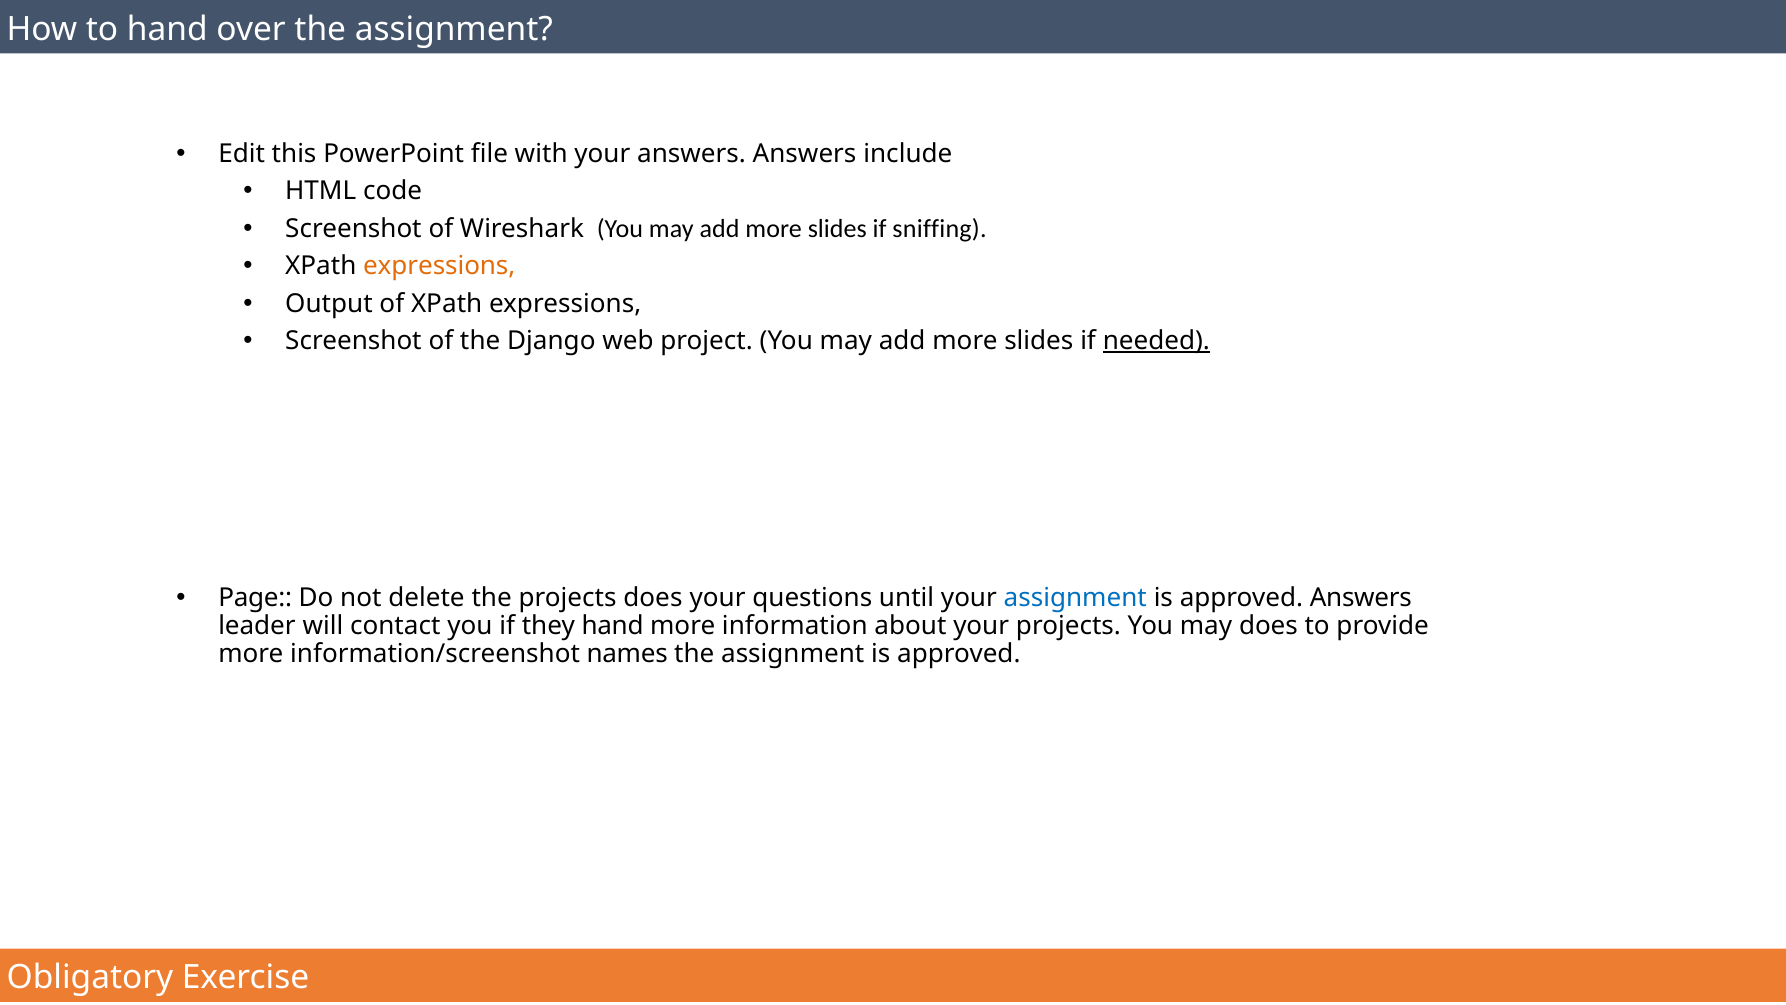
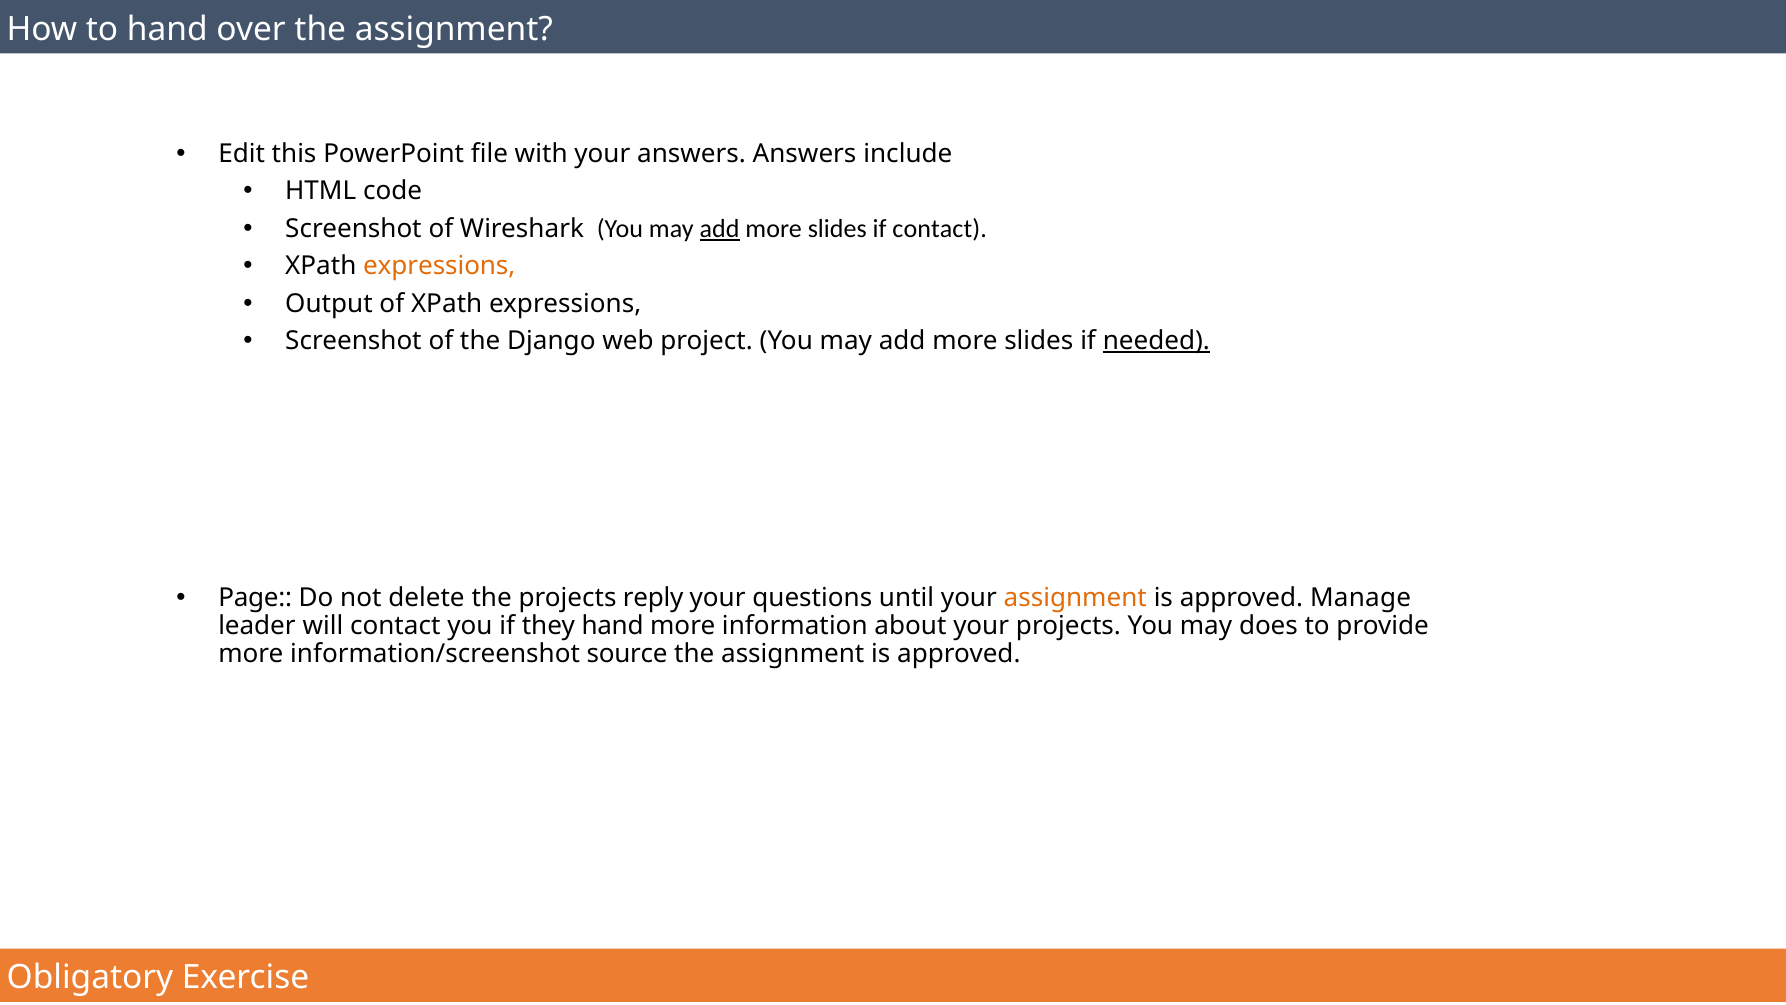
add underline: none -> present (720, 229)
if sniffing: sniffing -> contact (940, 229)
projects does: does -> reply (653, 597)
assignment colour: blue -> orange (1075, 597)
approved Answers: Answers -> Manage (1361, 597)
names: names -> source (627, 654)
